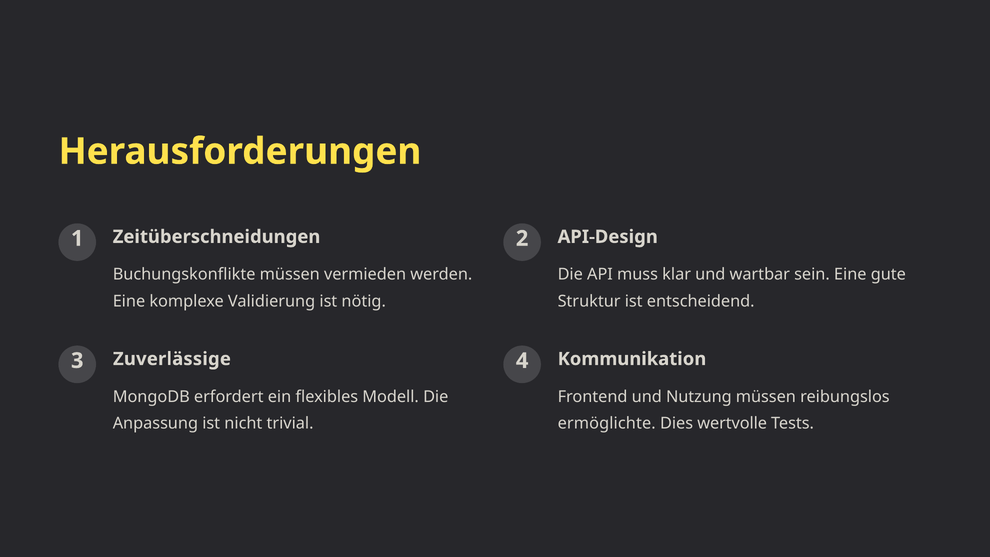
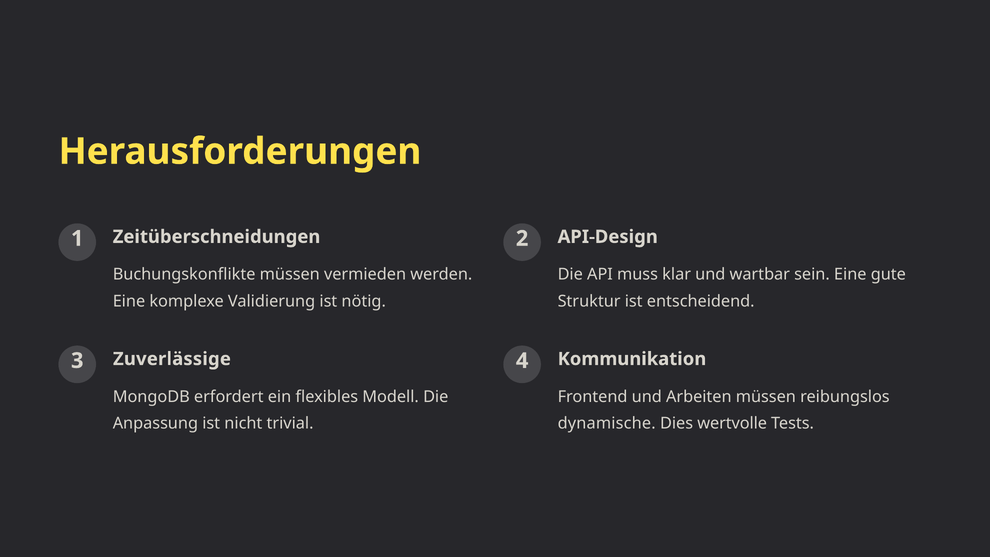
Nutzung: Nutzung -> Arbeiten (699, 397)
ermöglichte: ermöglichte -> dynamische (607, 423)
